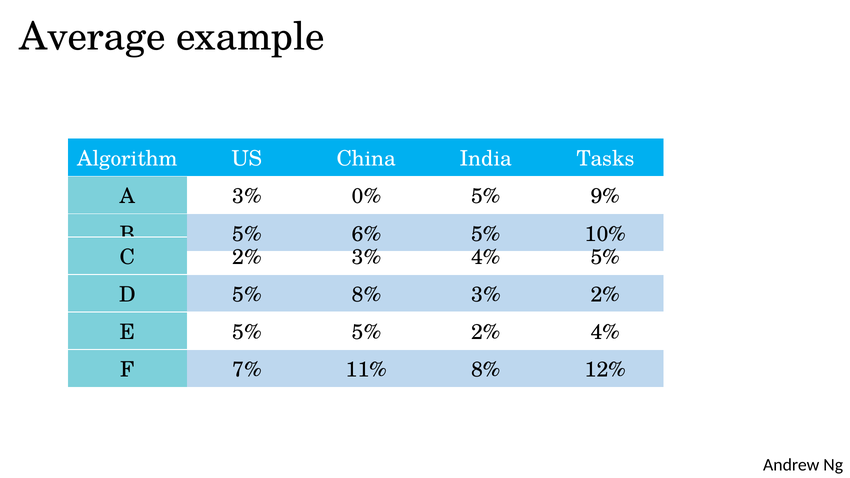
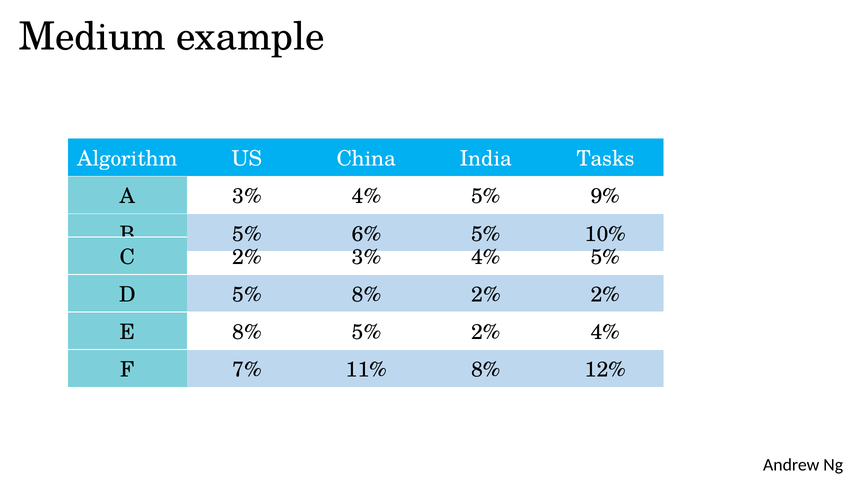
Average: Average -> Medium (92, 37)
A 3% 0%: 0% -> 4% (366, 197)
8% 3%: 3% -> 2% (486, 295)
E 5%: 5% -> 8% (247, 332)
